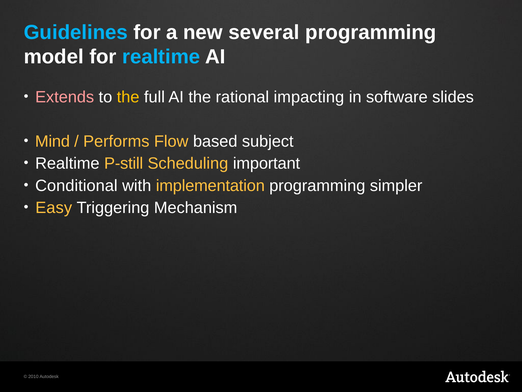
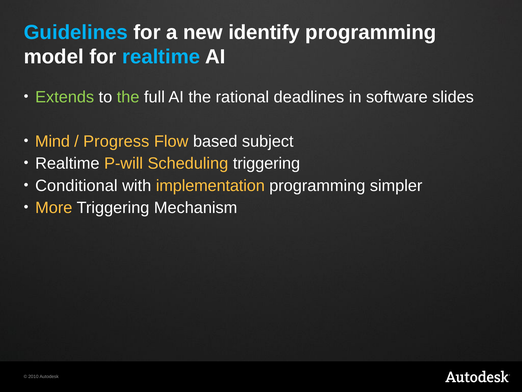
several: several -> identify (264, 32)
Extends colour: pink -> light green (65, 97)
the colour: yellow -> light green (128, 97)
impacting: impacting -> deadlines (309, 97)
Performs: Performs -> Progress (116, 141)
P-still: P-still -> P-will (124, 163)
Scheduling important: important -> triggering (267, 163)
Easy: Easy -> More (54, 208)
